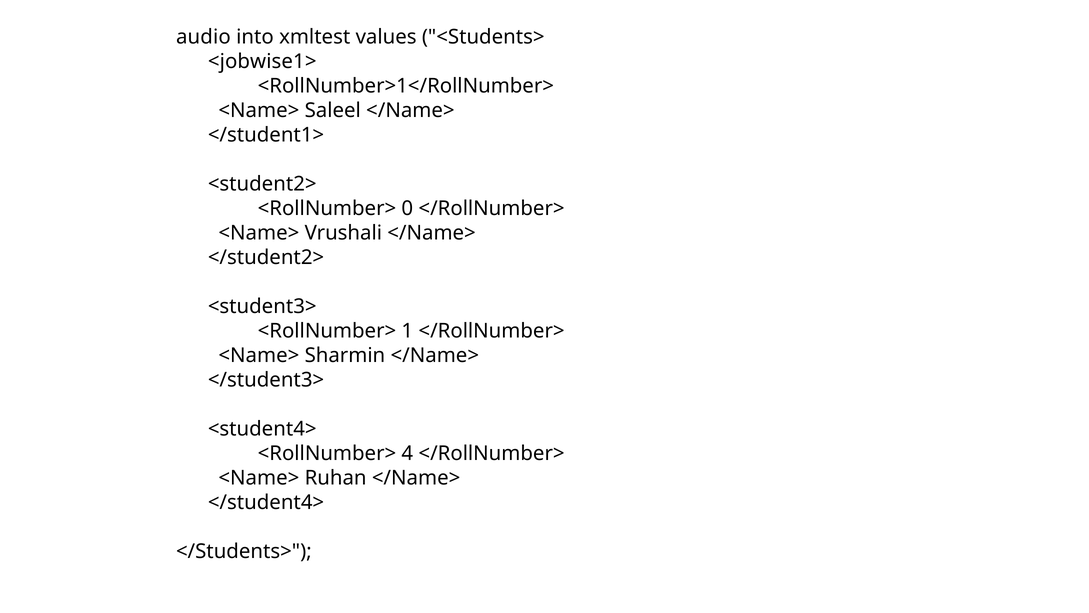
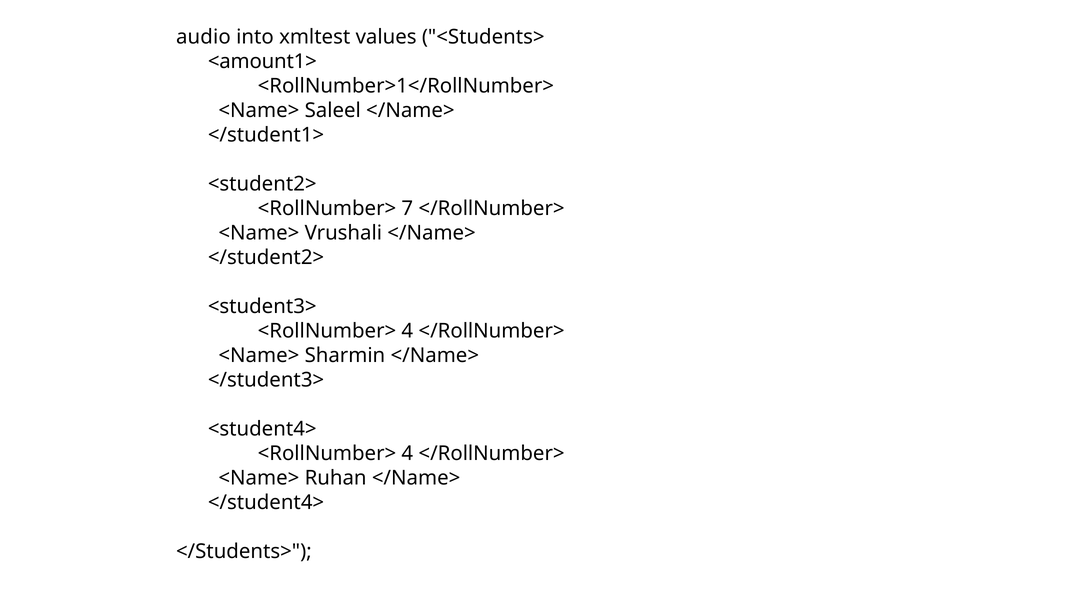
<jobwise1>: <jobwise1> -> <amount1> (262, 61)
0: 0 -> 7 (407, 208)
1: 1 -> 4 (407, 331)
